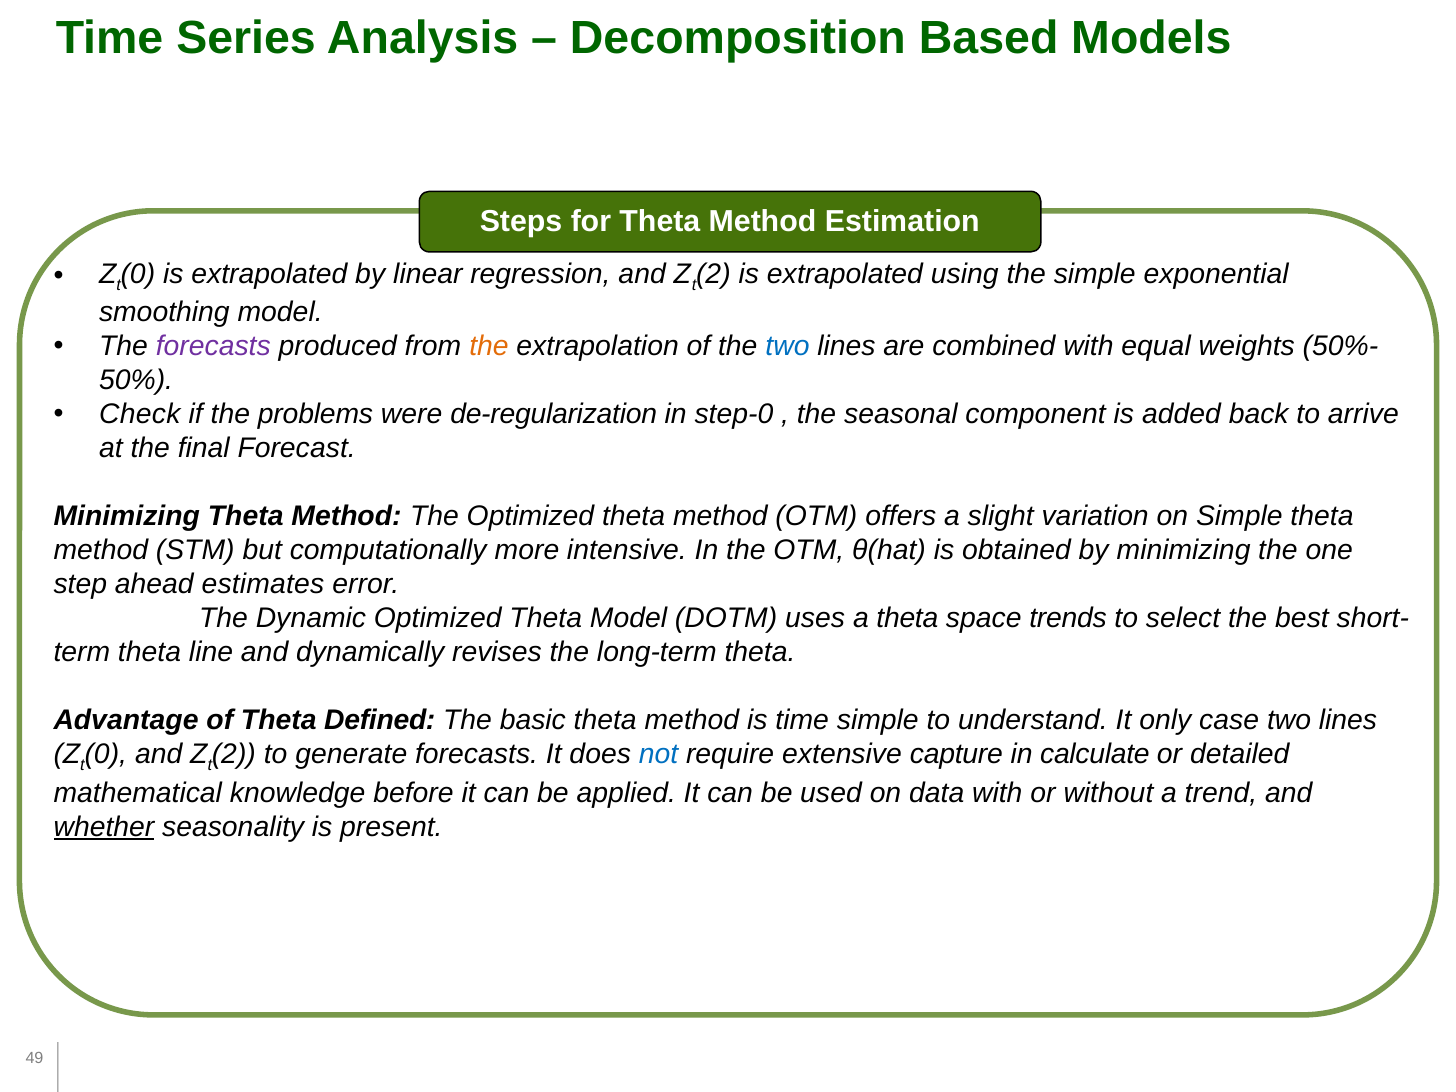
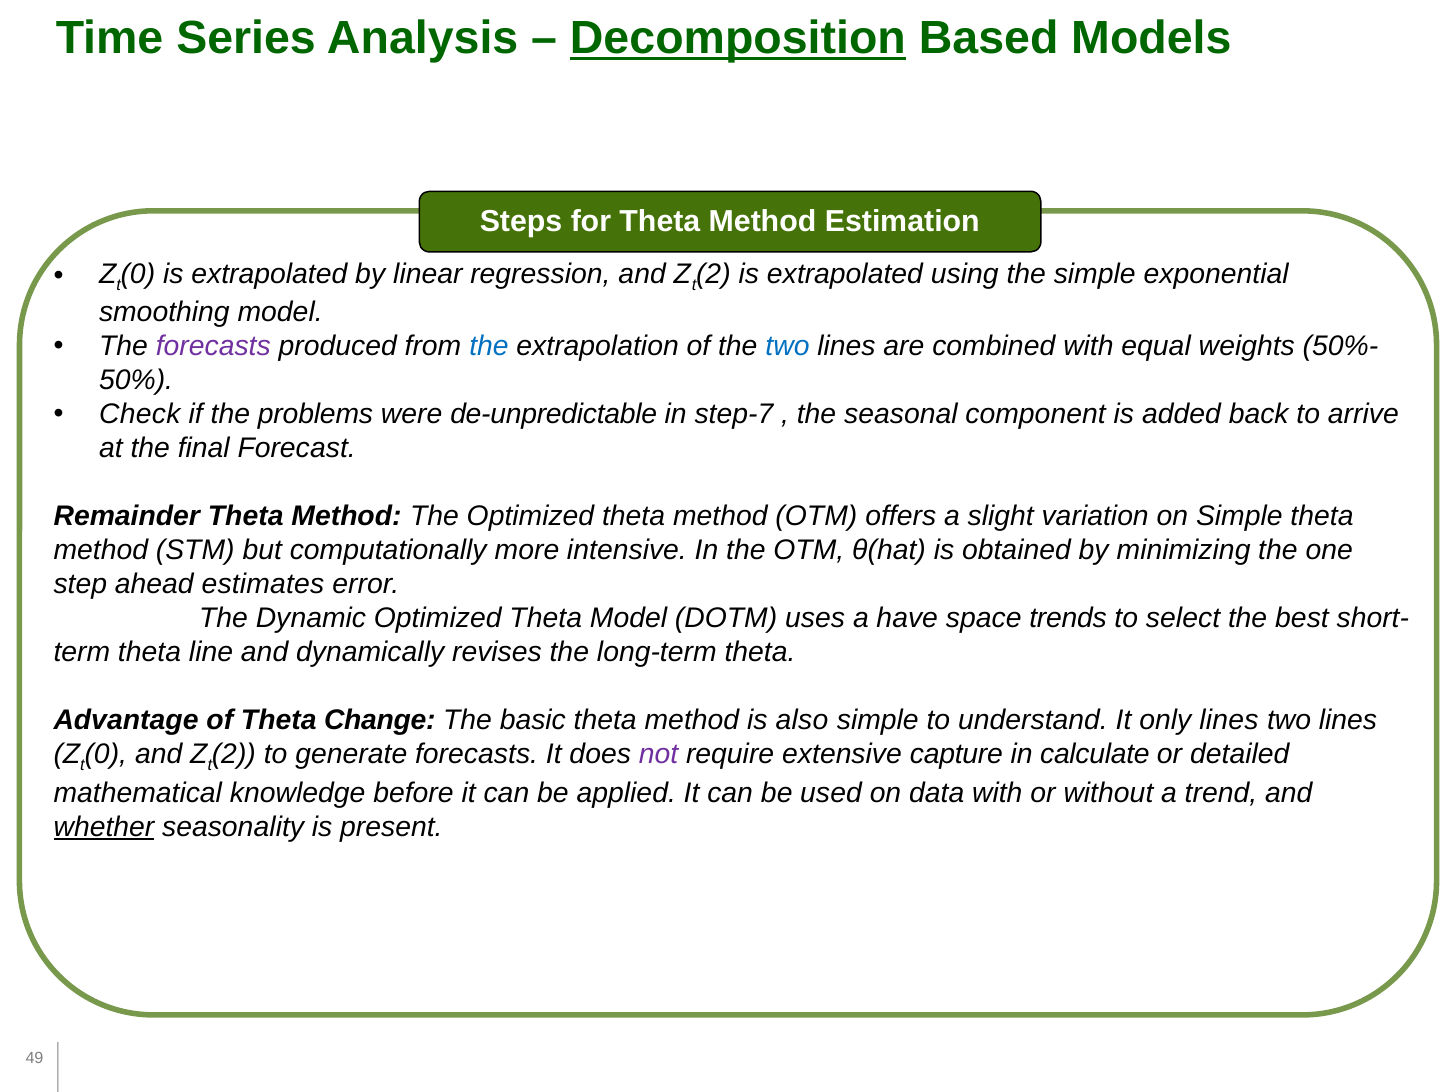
Decomposition underline: none -> present (738, 38)
the colour: orange -> blue (489, 347)
de-regularization: de-regularization -> de-unpredictable (554, 415)
step-0: step-0 -> step-7 (734, 415)
Minimizing: Minimizing -> Remainder (127, 516)
a theta: theta -> have (907, 618)
Defined: Defined -> Change (380, 720)
is time: time -> also (802, 720)
only case: case -> lines (1229, 720)
not colour: blue -> purple (658, 754)
